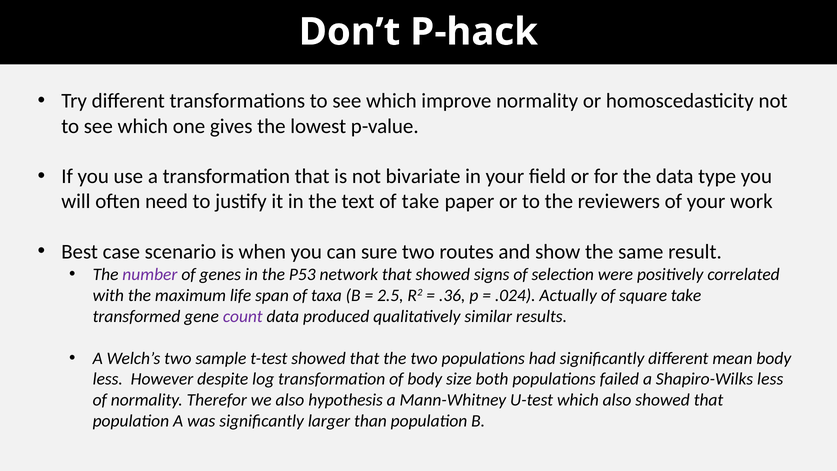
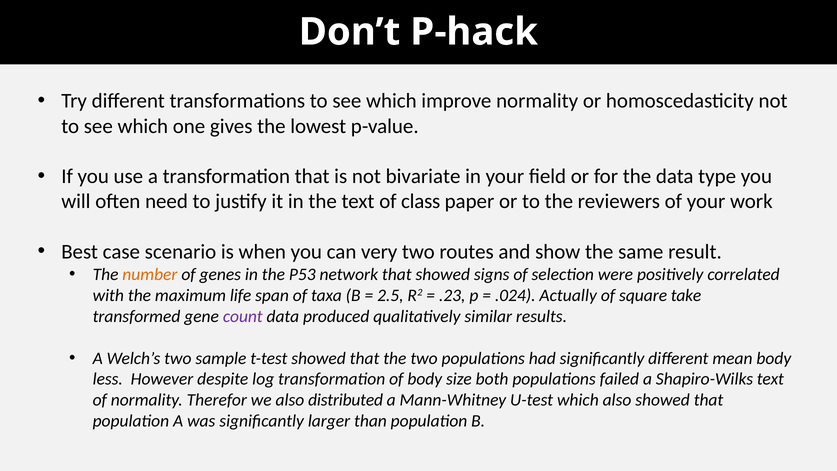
of take: take -> class (421, 201)
sure: sure -> very (379, 252)
number colour: purple -> orange (150, 274)
.36: .36 -> .23 (452, 295)
Shapiro-Wilks less: less -> text (770, 379)
hypothesis: hypothesis -> distributed (346, 400)
